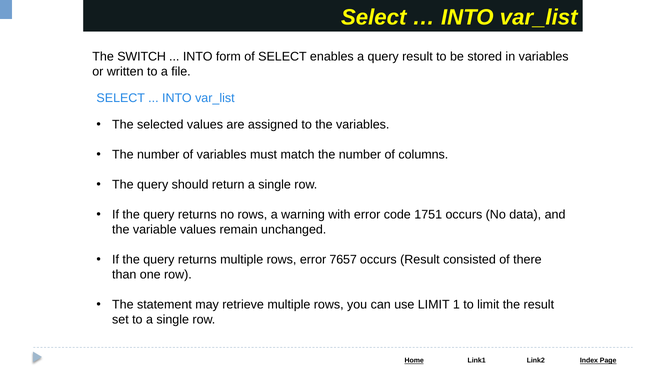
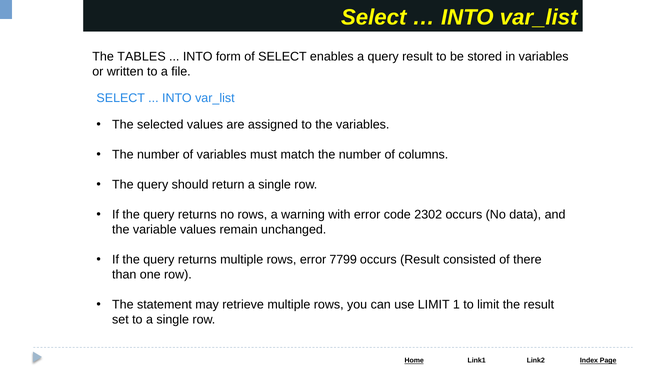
SWITCH: SWITCH -> TABLES (141, 57)
1751: 1751 -> 2302 (428, 214)
7657: 7657 -> 7799 (343, 259)
